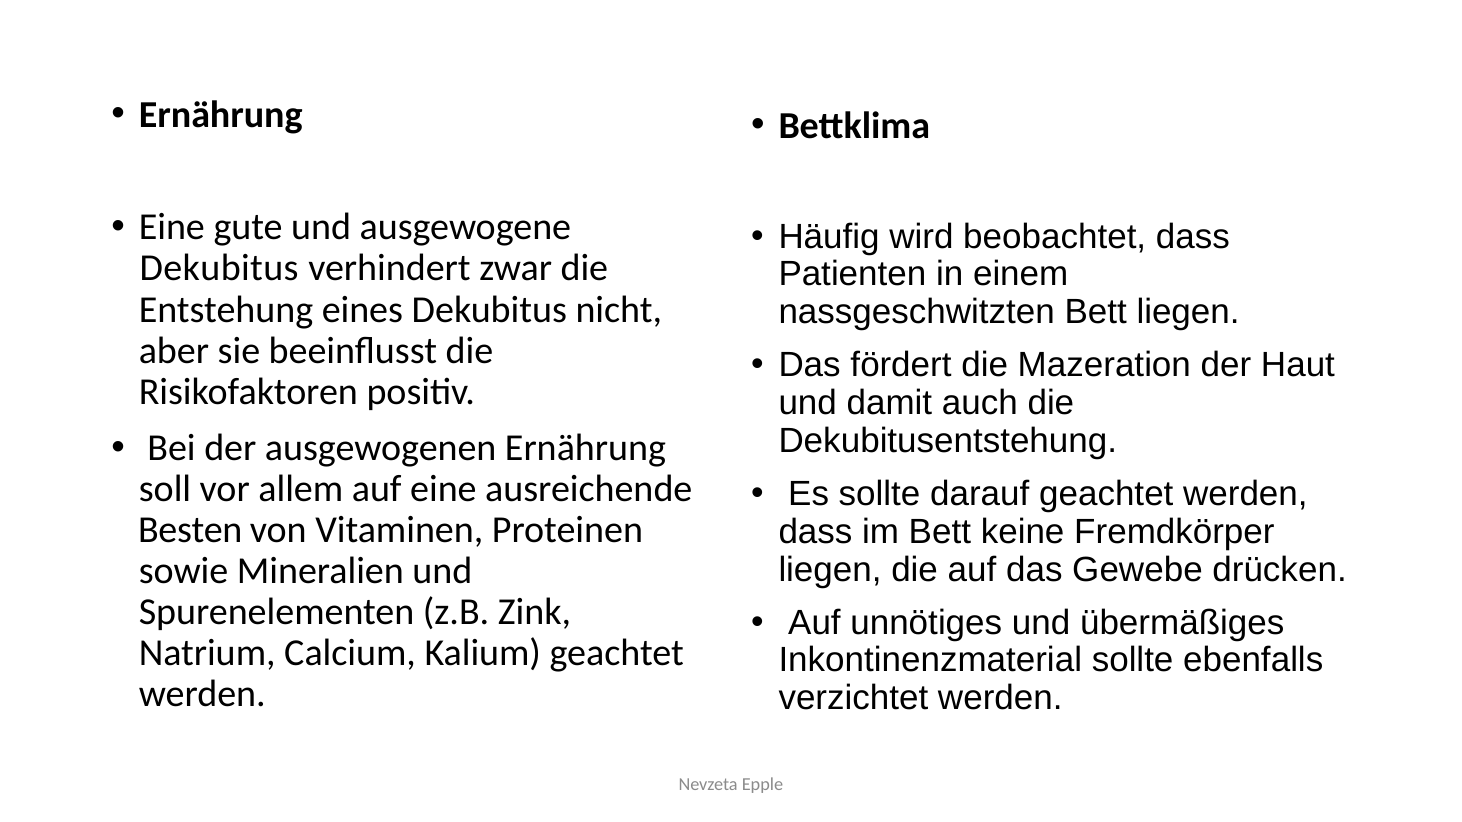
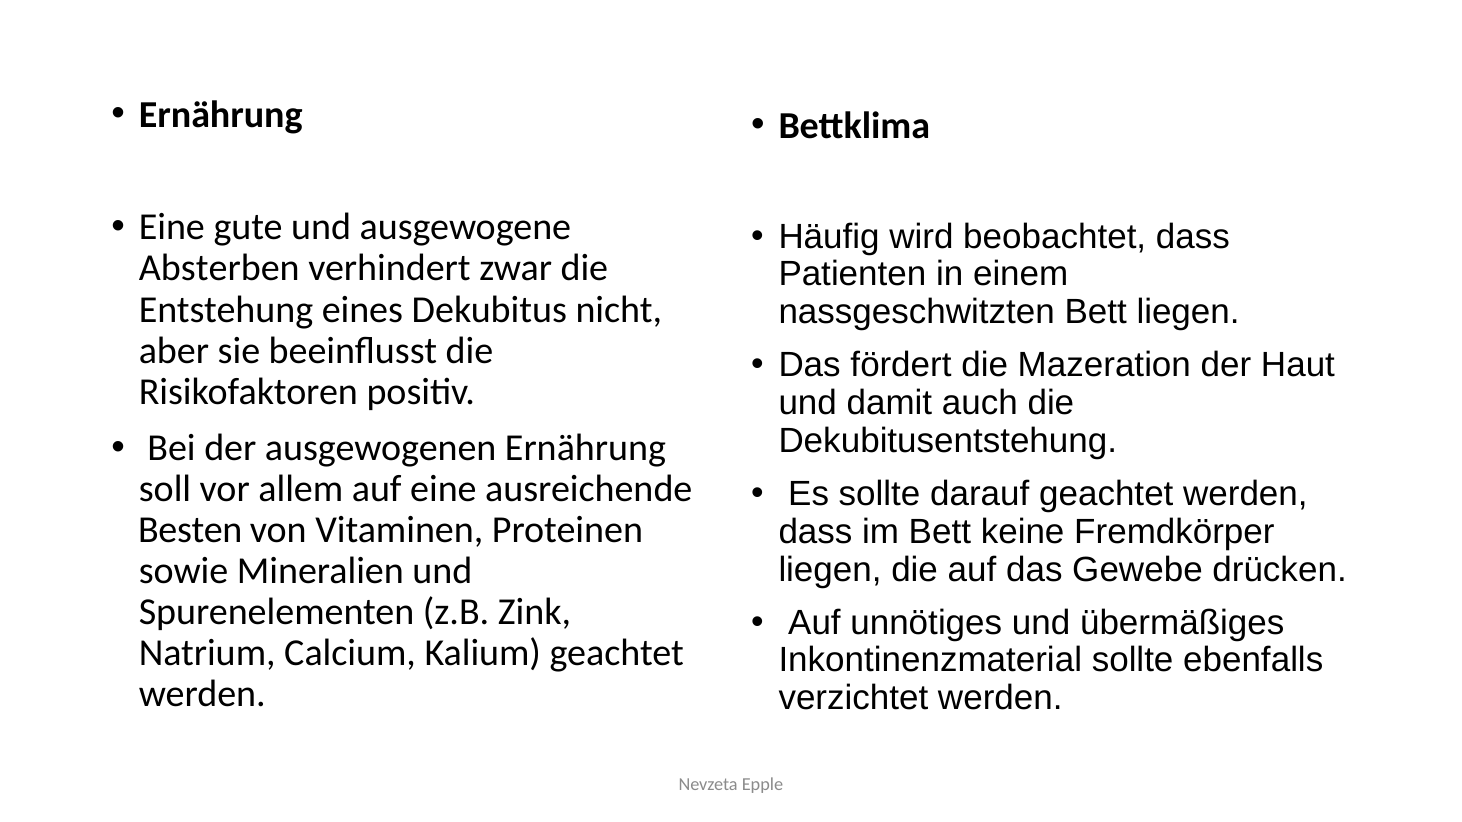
Dekubitus: Dekubitus -> Absterben (219, 269)
